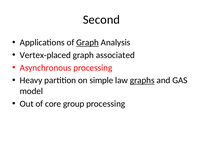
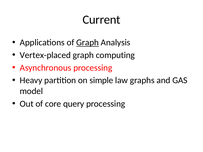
Second: Second -> Current (102, 20)
associated: associated -> computing (115, 55)
graphs underline: present -> none (142, 80)
group: group -> query (74, 104)
